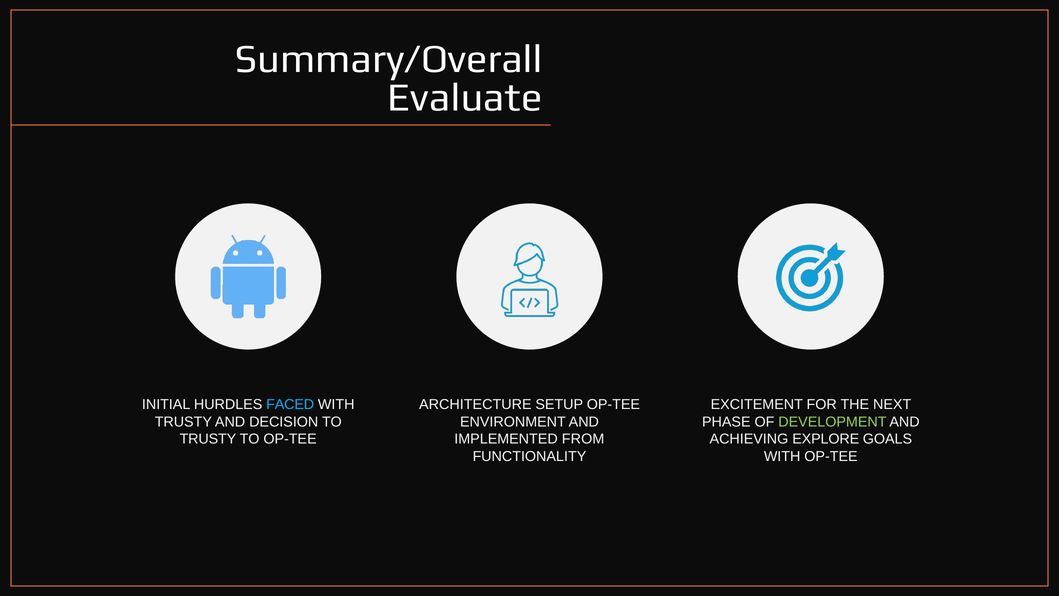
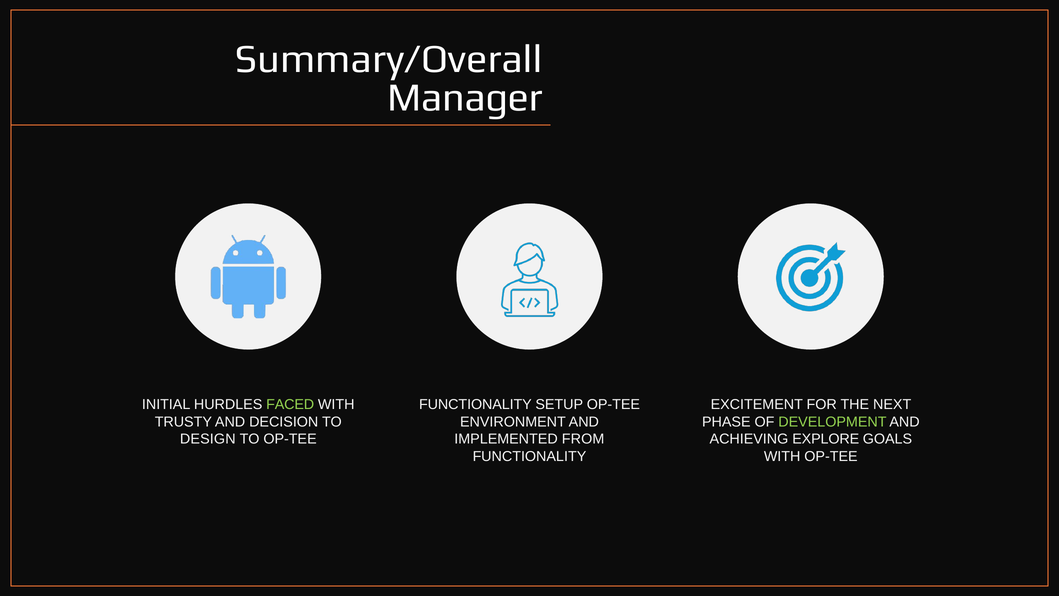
Evaluate: Evaluate -> Manager (465, 98)
FACED colour: light blue -> light green (290, 404)
ARCHITECTURE: ARCHITECTURE -> FUNCTIONALITY (475, 404)
TRUSTY: TRUSTY -> DESIGN (208, 439)
